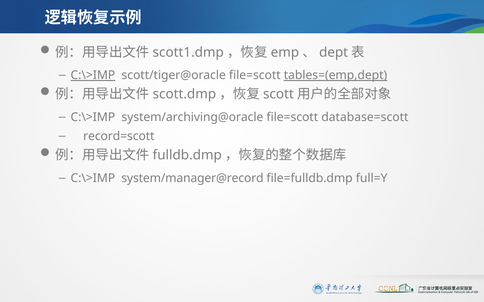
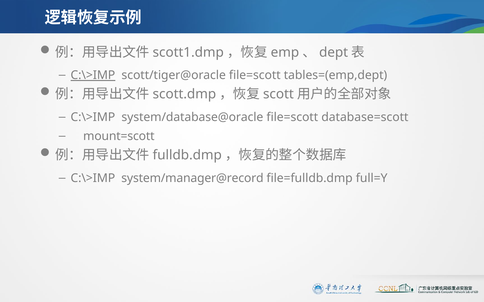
tables=(emp,dept underline: present -> none (335, 75)
system/archiving@oracle: system/archiving@oracle -> system/database@oracle (192, 117)
record=scott: record=scott -> mount=scott (119, 137)
